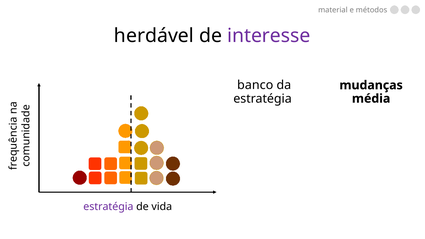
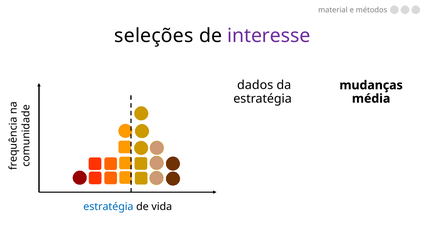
herdável: herdável -> seleções (154, 36)
banco: banco -> dados (255, 85)
estratégia colour: purple -> blue (108, 207)
